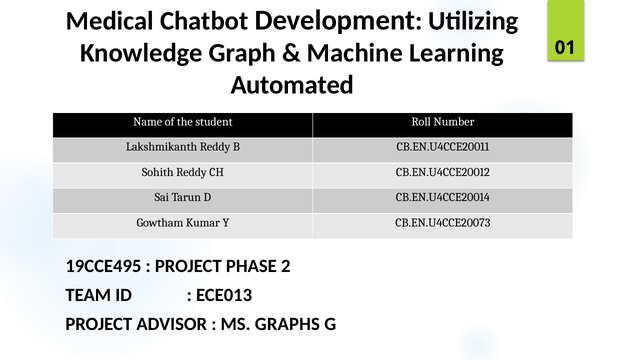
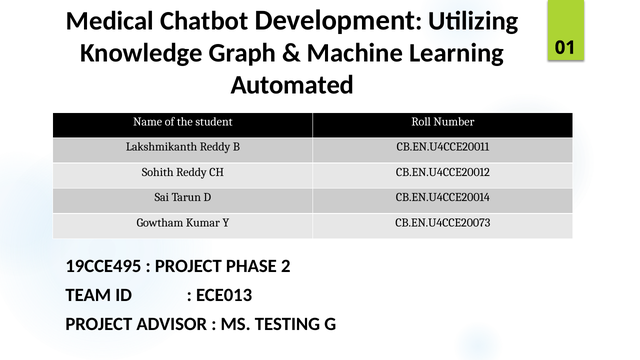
GRAPHS: GRAPHS -> TESTING (287, 324)
